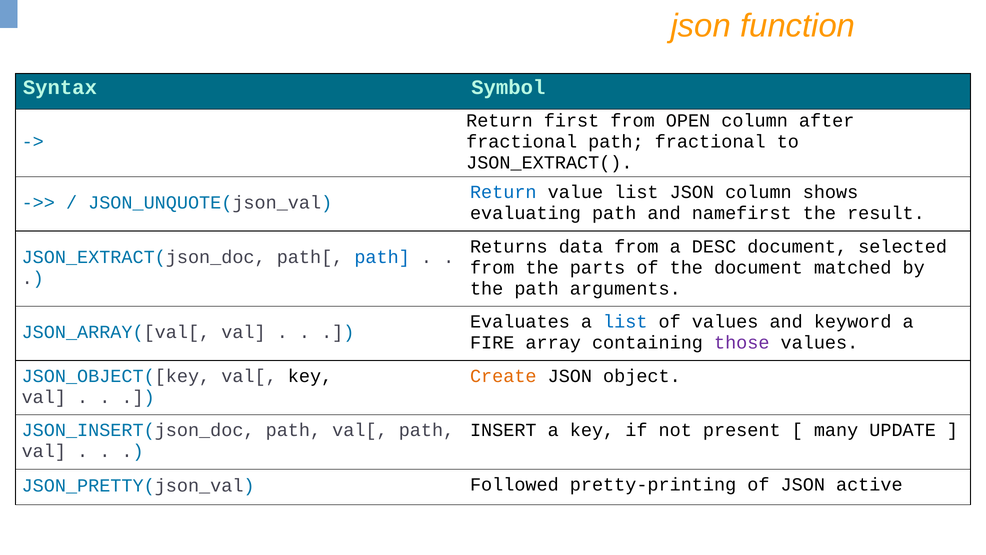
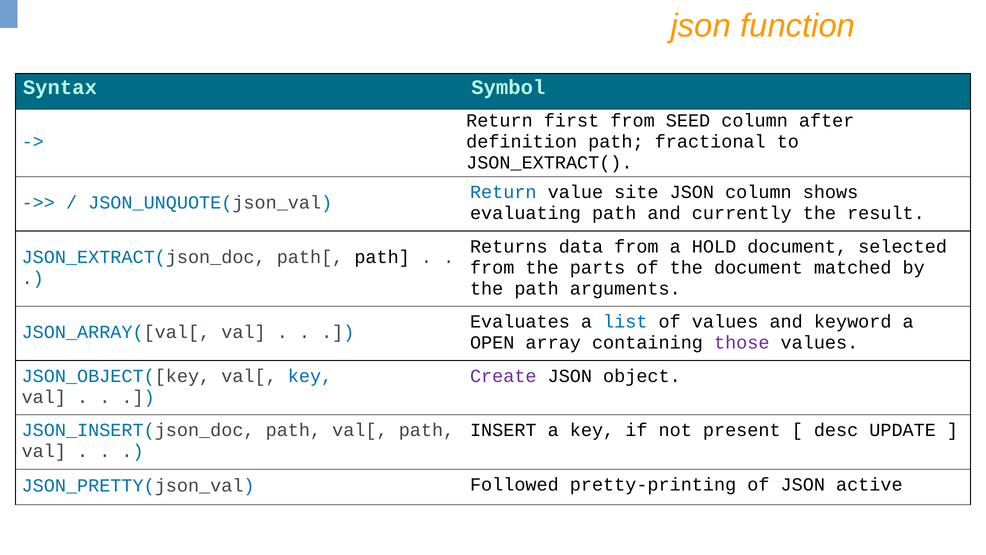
OPEN: OPEN -> SEED (688, 121)
fractional: fractional -> definition (522, 142)
value list: list -> site (636, 192)
namefirst: namefirst -> currently (742, 213)
DESC: DESC -> HOLD (714, 246)
path colour: blue -> black (382, 257)
FIRE: FIRE -> OPEN (492, 342)
key colour: black -> blue (310, 376)
Create colour: orange -> purple (503, 376)
many: many -> desc (836, 430)
